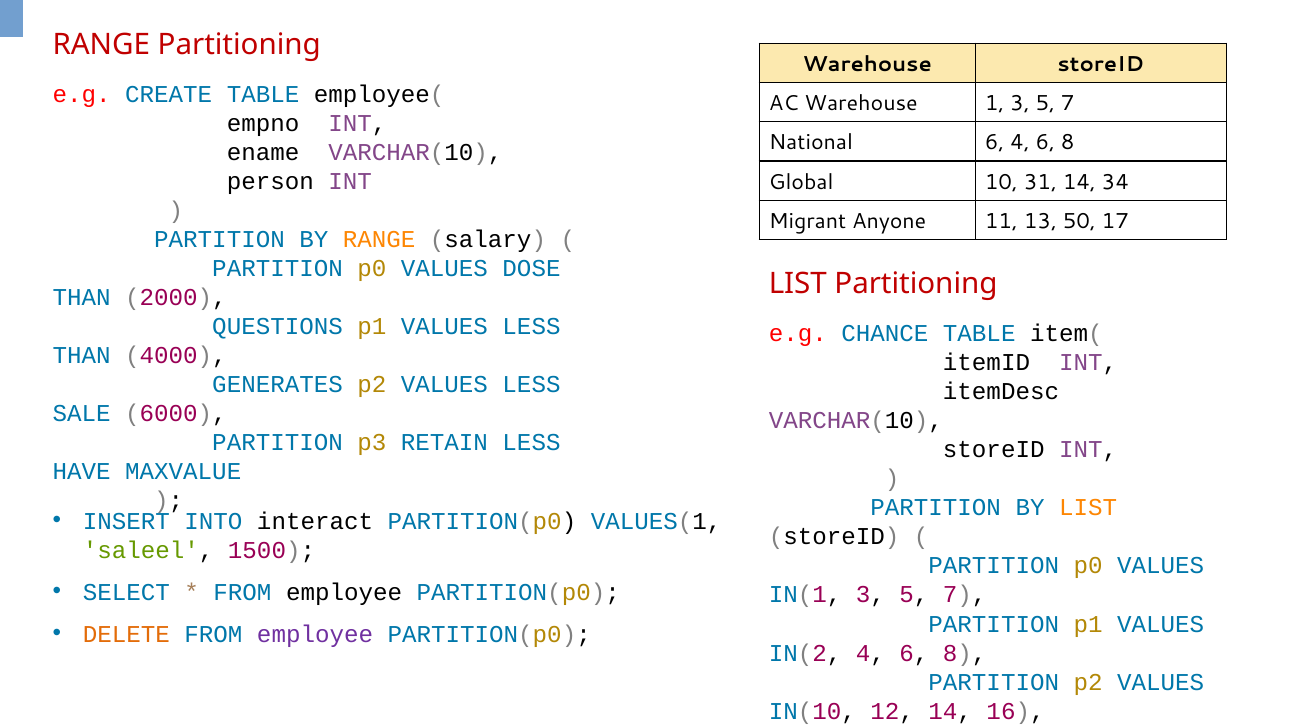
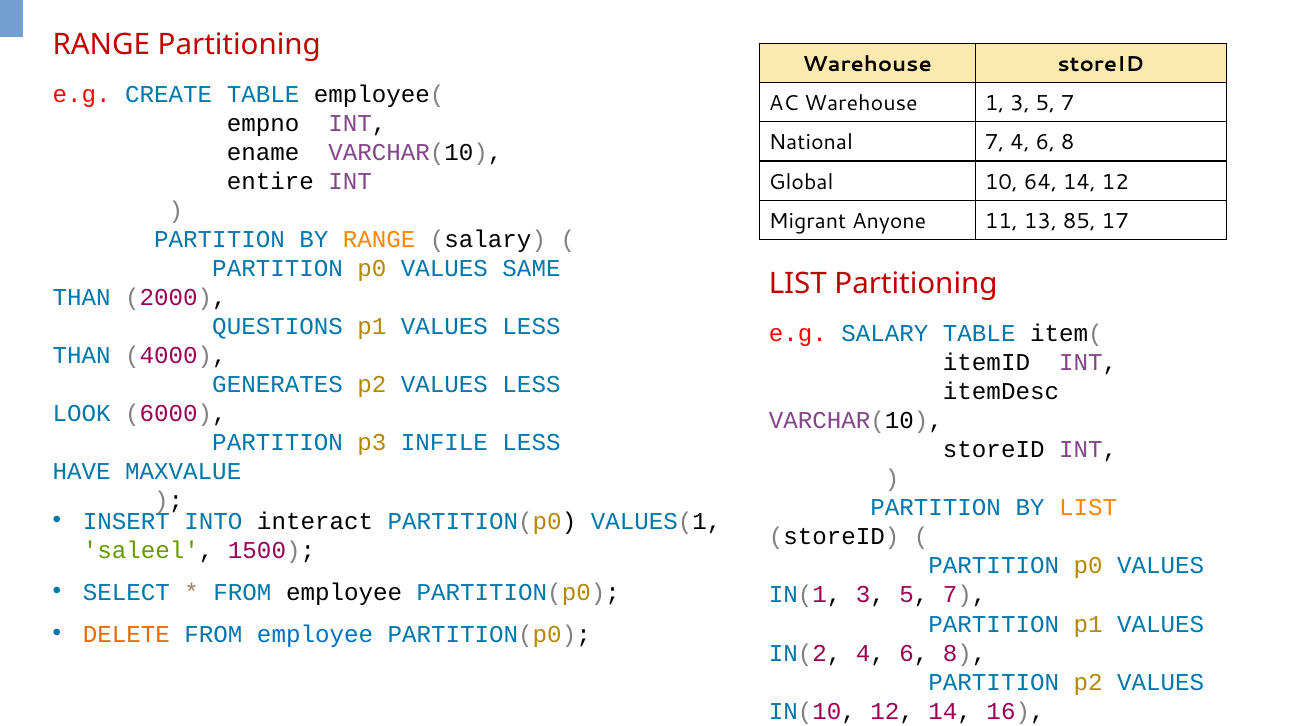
National 6: 6 -> 7 (995, 143)
person: person -> entire (270, 181)
31: 31 -> 64 (1040, 182)
14 34: 34 -> 12 (1115, 182)
50: 50 -> 85 (1079, 221)
DOSE: DOSE -> SAME (532, 268)
e.g CHANCE: CHANCE -> SALARY (885, 333)
SALE: SALE -> LOOK (82, 413)
RETAIN: RETAIN -> INFILE (444, 443)
employee colour: purple -> blue (315, 634)
